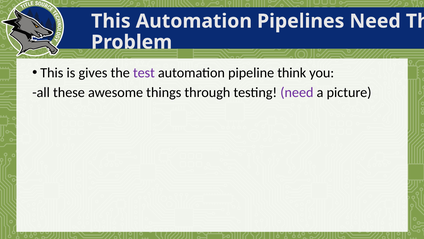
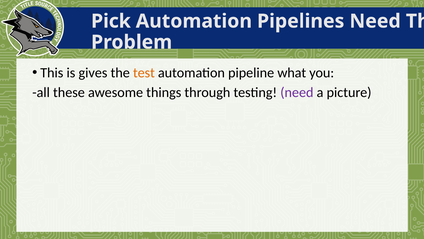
This: This -> Pick (111, 21)
test colour: purple -> orange (144, 73)
think: think -> what (292, 73)
